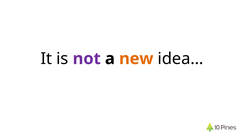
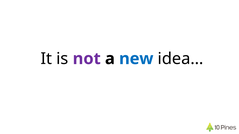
new colour: orange -> blue (136, 59)
